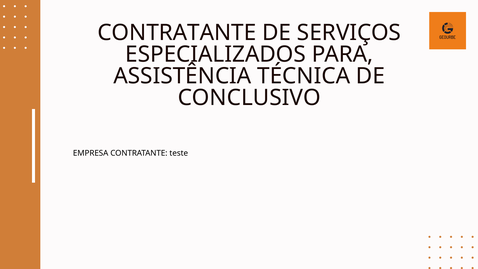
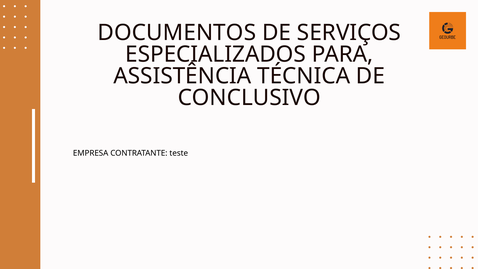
CONTRATANTE: CONTRATANTE -> DOCUMENTOS (177, 33)
